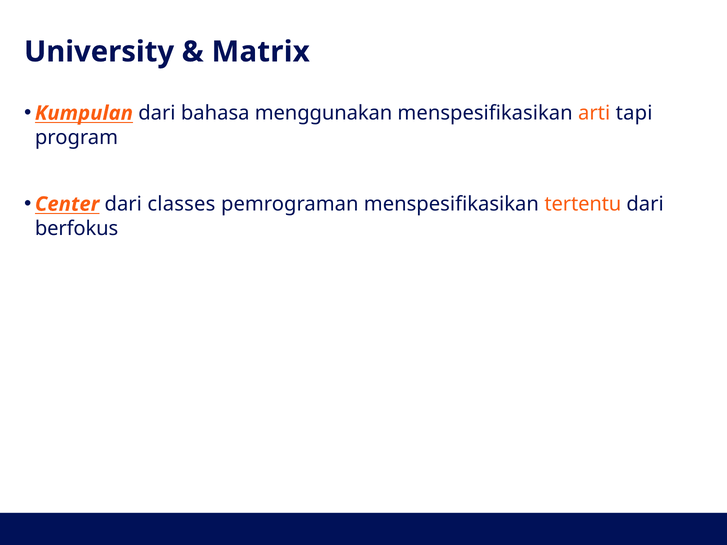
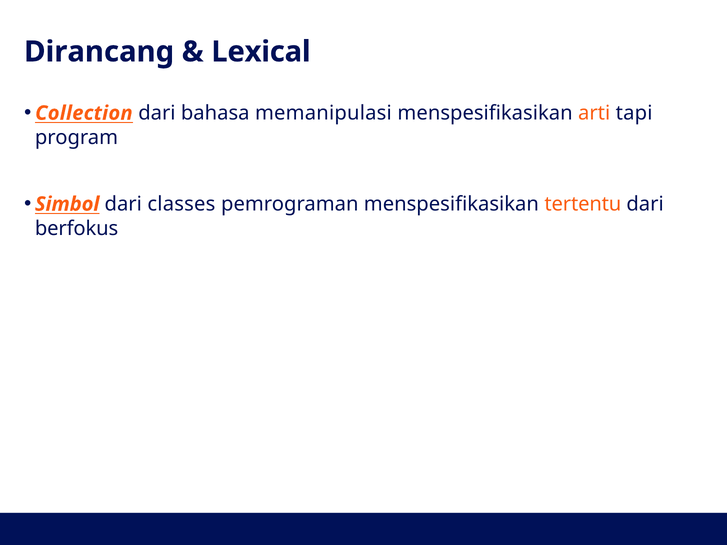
University: University -> Dirancang (99, 52)
Matrix: Matrix -> Lexical (261, 52)
Kumpulan: Kumpulan -> Collection (84, 113)
menggunakan: menggunakan -> memanipulasi (323, 113)
Center: Center -> Simbol (67, 204)
